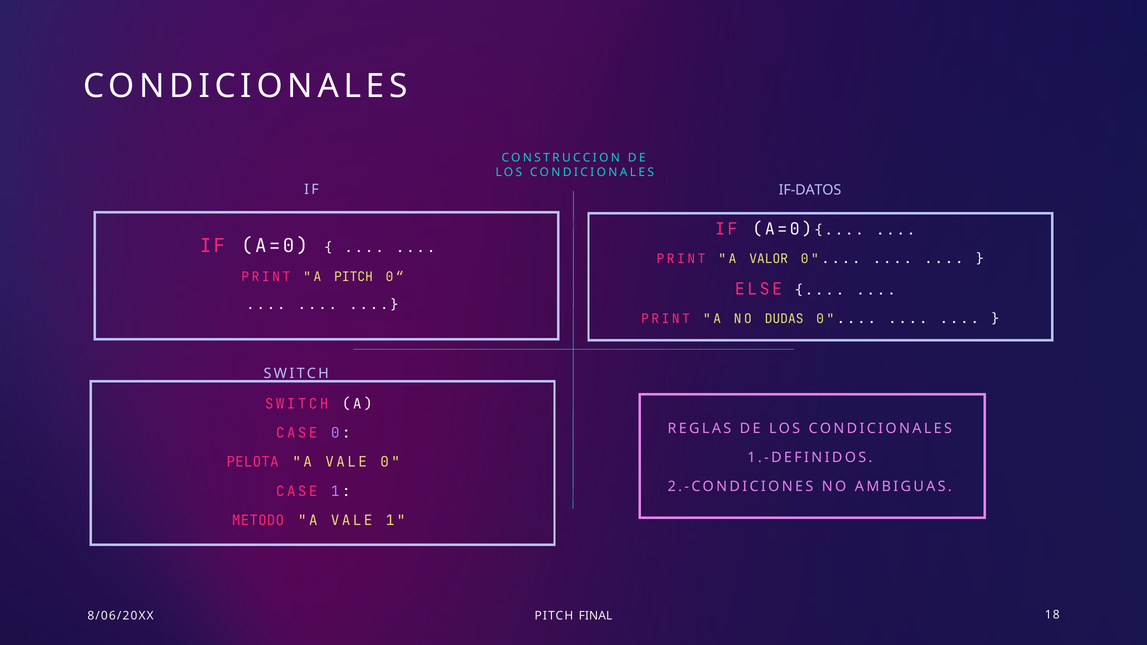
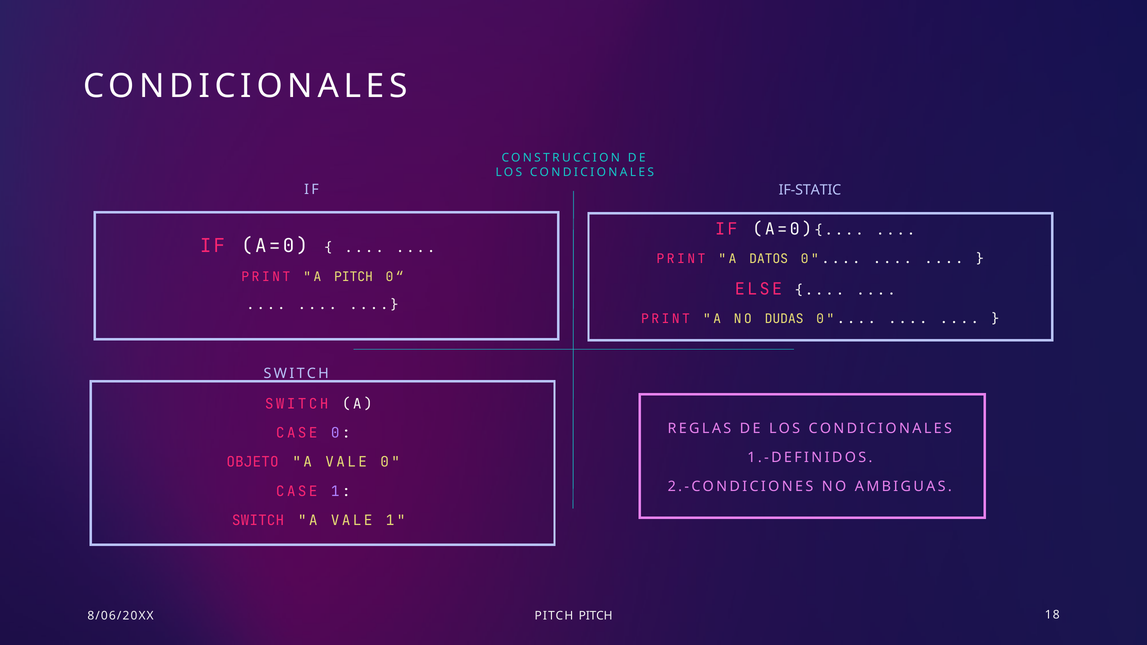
IF-DATOS: IF-DATOS -> IF-STATIC (810, 190)
VALOR: VALOR -> DATOS (769, 259)
PELOTA: PELOTA -> OBJETO (253, 462)
METODO: METODO -> SWITCH (258, 521)
PITCH FINAL: FINAL -> PITCH (596, 616)
